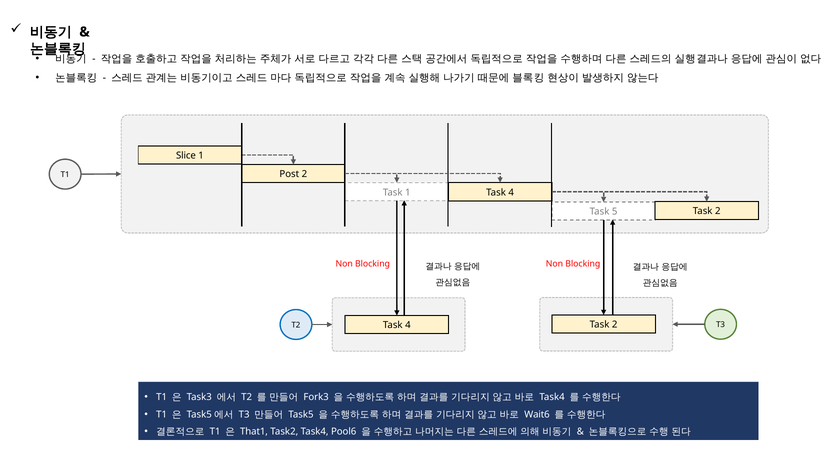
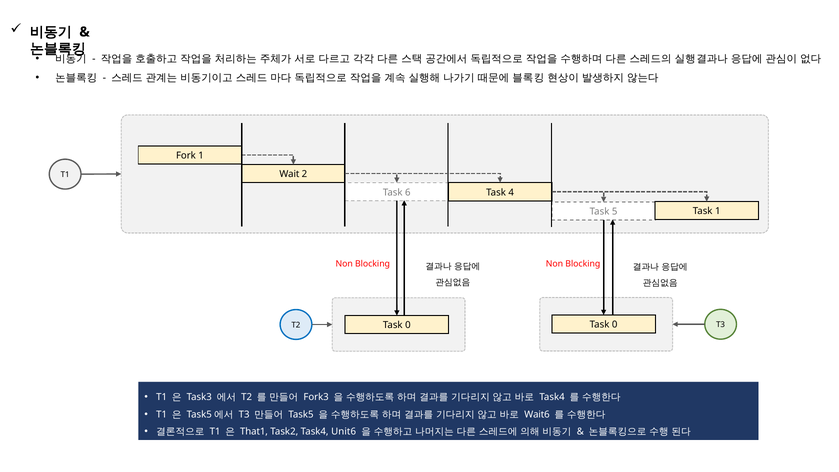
Slice: Slice -> Fork (186, 156)
Post: Post -> Wait (289, 174)
Task 1: 1 -> 6 (408, 192)
2: 2 -> 1 (718, 211)
2: 2 -> 0 (615, 325)
4: 4 -> 0 (408, 325)
Pool6: Pool6 -> Unit6 (344, 432)
